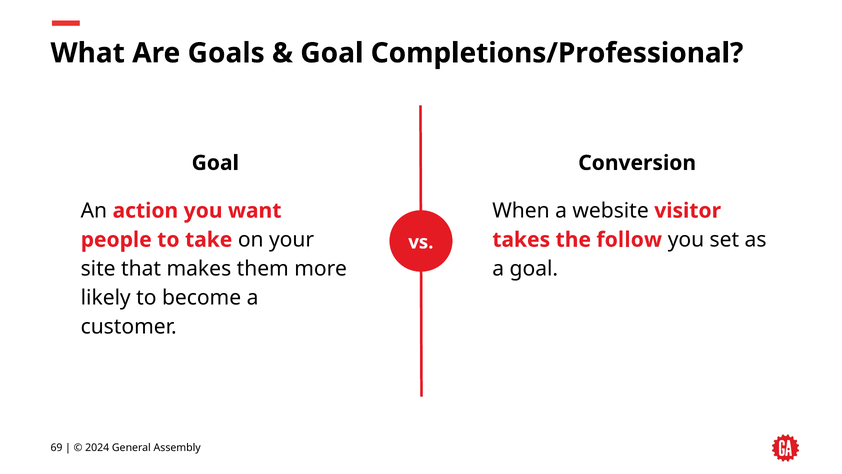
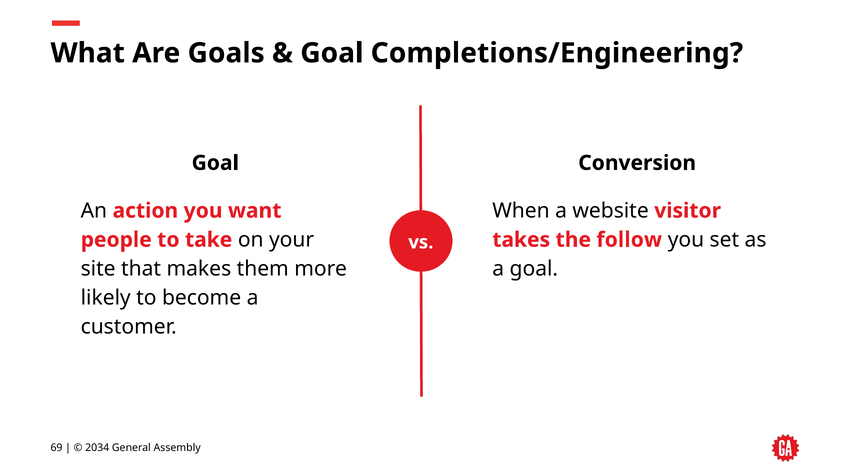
Completions/Professional: Completions/Professional -> Completions/Engineering (557, 53)
2024: 2024 -> 2034 (97, 447)
